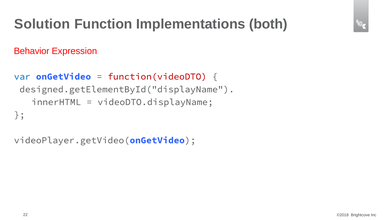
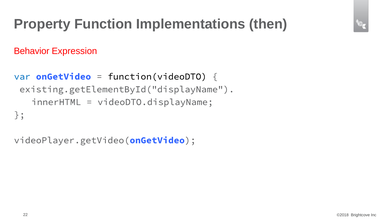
Solution: Solution -> Property (42, 24)
both: both -> then (268, 24)
function(videoDTO colour: red -> black (157, 76)
designed.getElementById("displayName: designed.getElementById("displayName -> existing.getElementById("displayName (127, 89)
